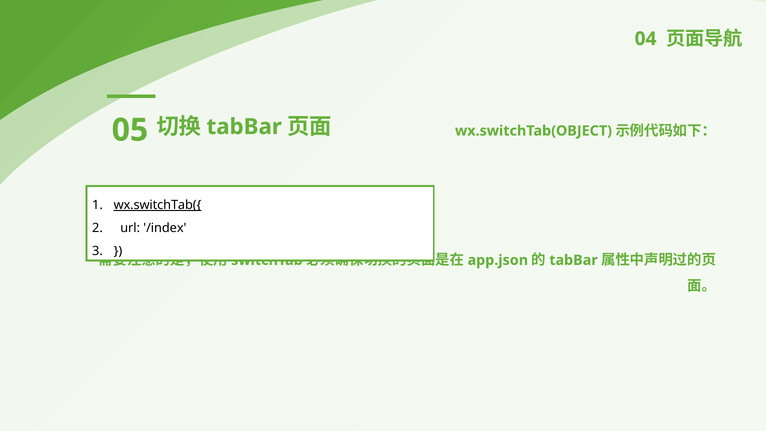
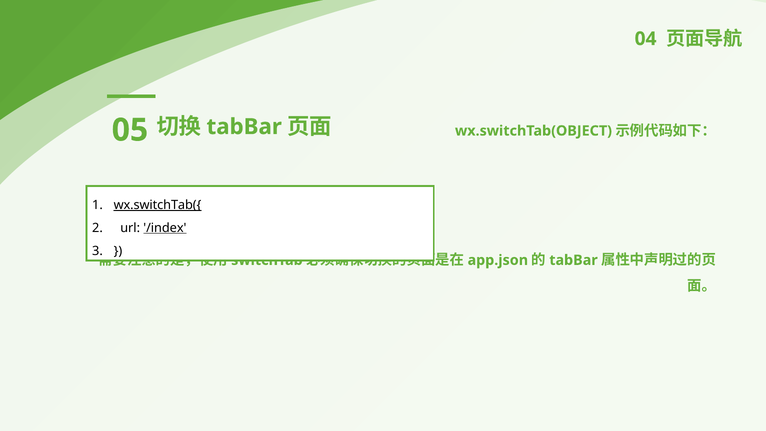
/index underline: none -> present (165, 228)
